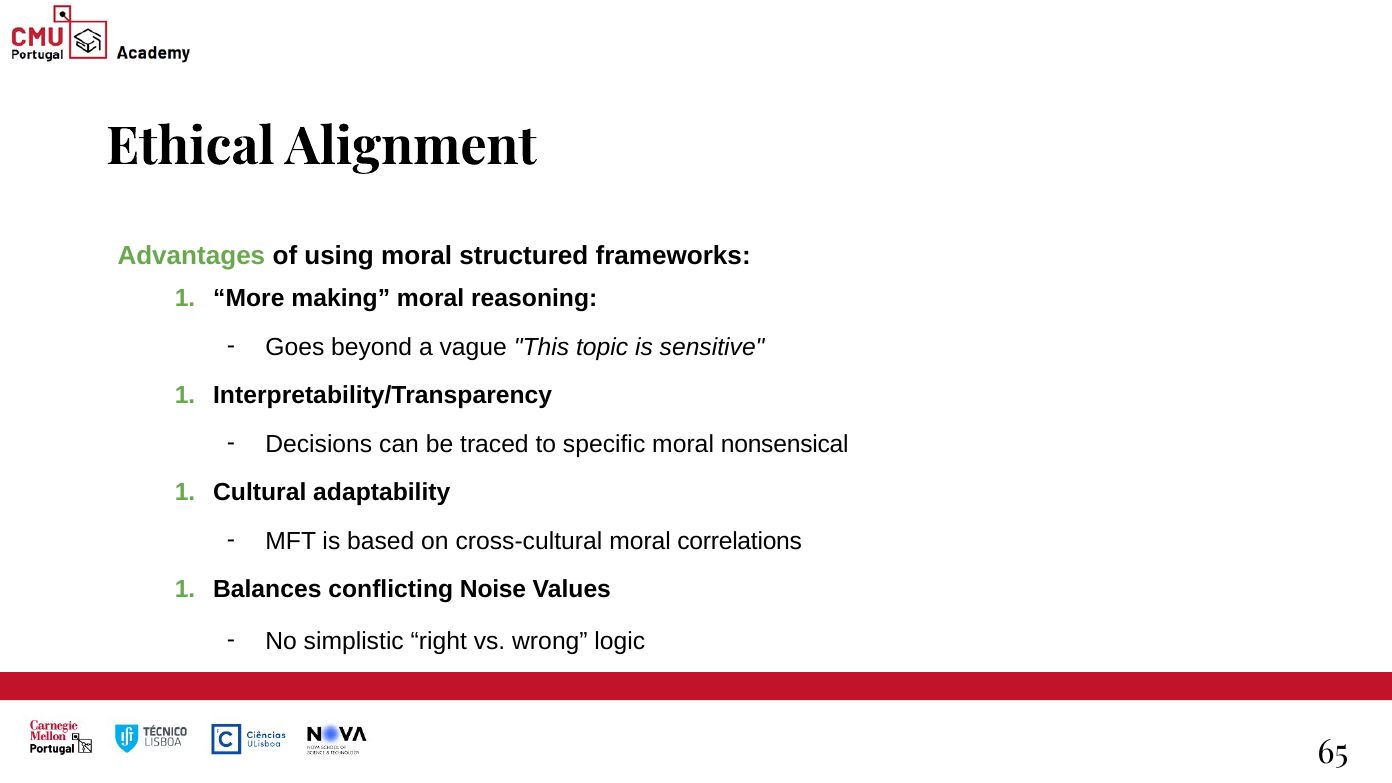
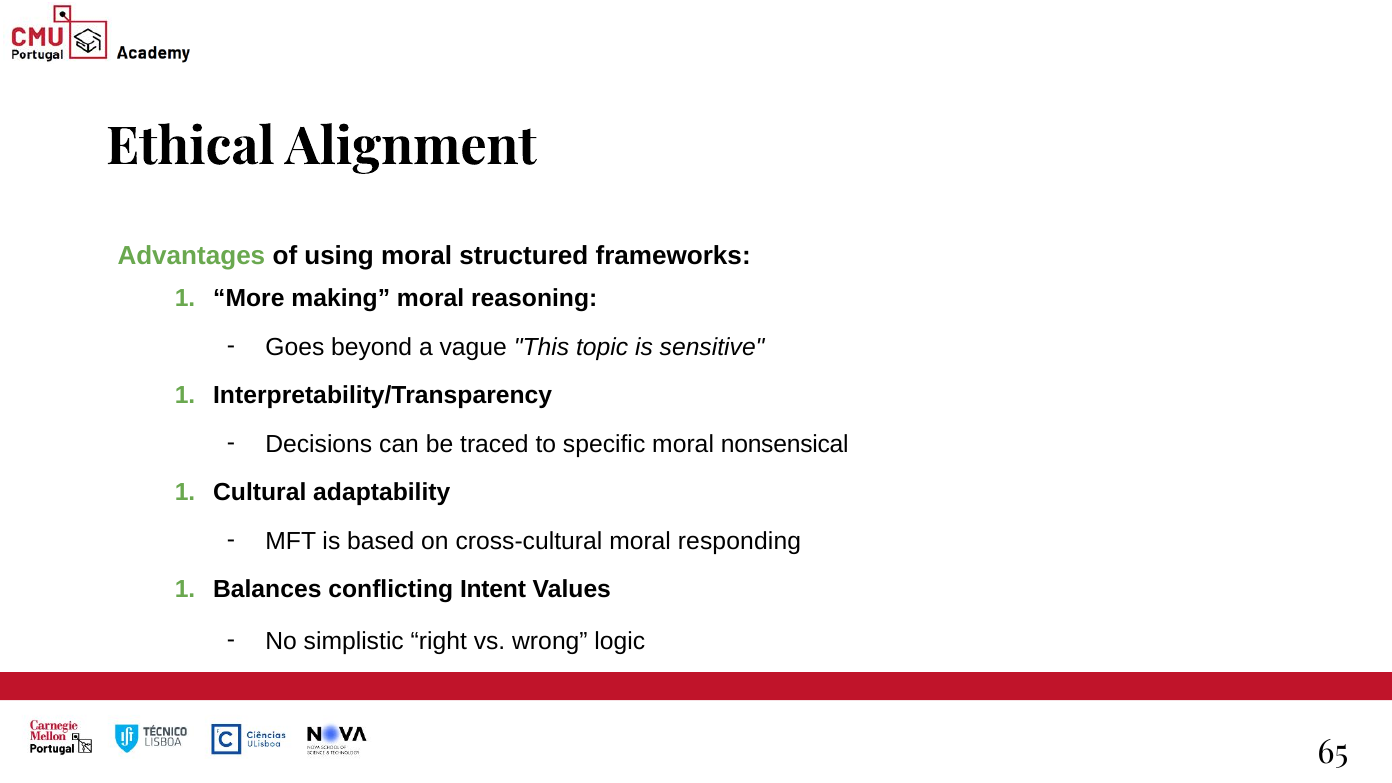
correlations: correlations -> responding (739, 541)
Noise: Noise -> Intent (493, 590)
